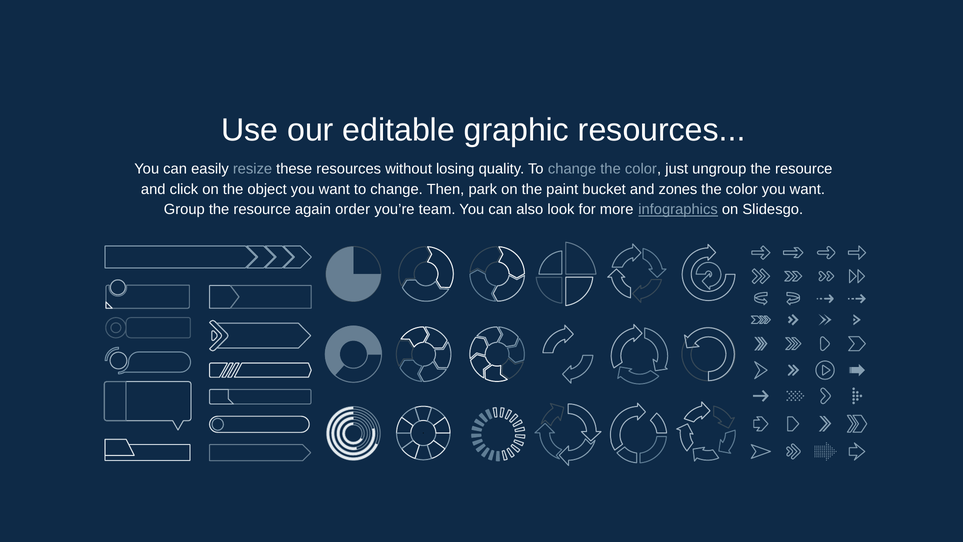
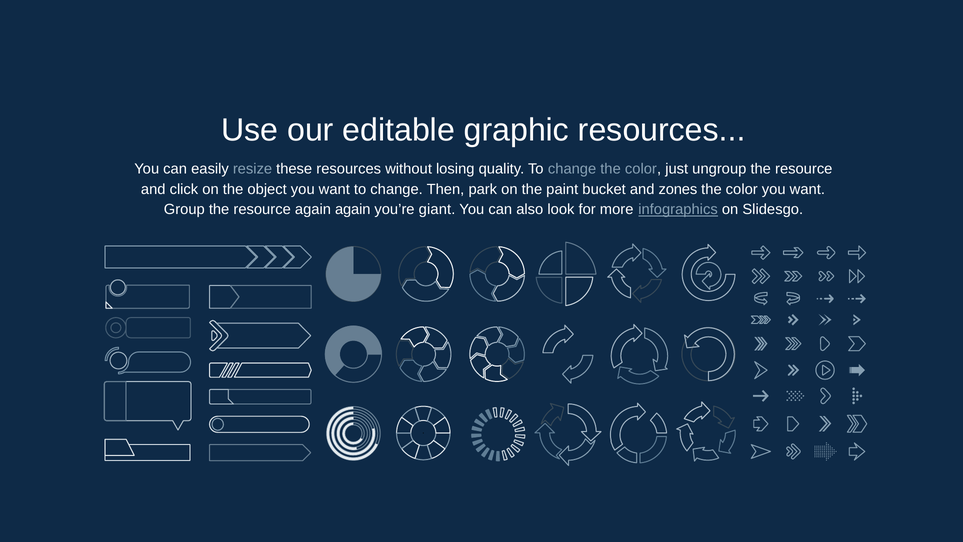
again order: order -> again (353, 210)
team: team -> giant (437, 210)
